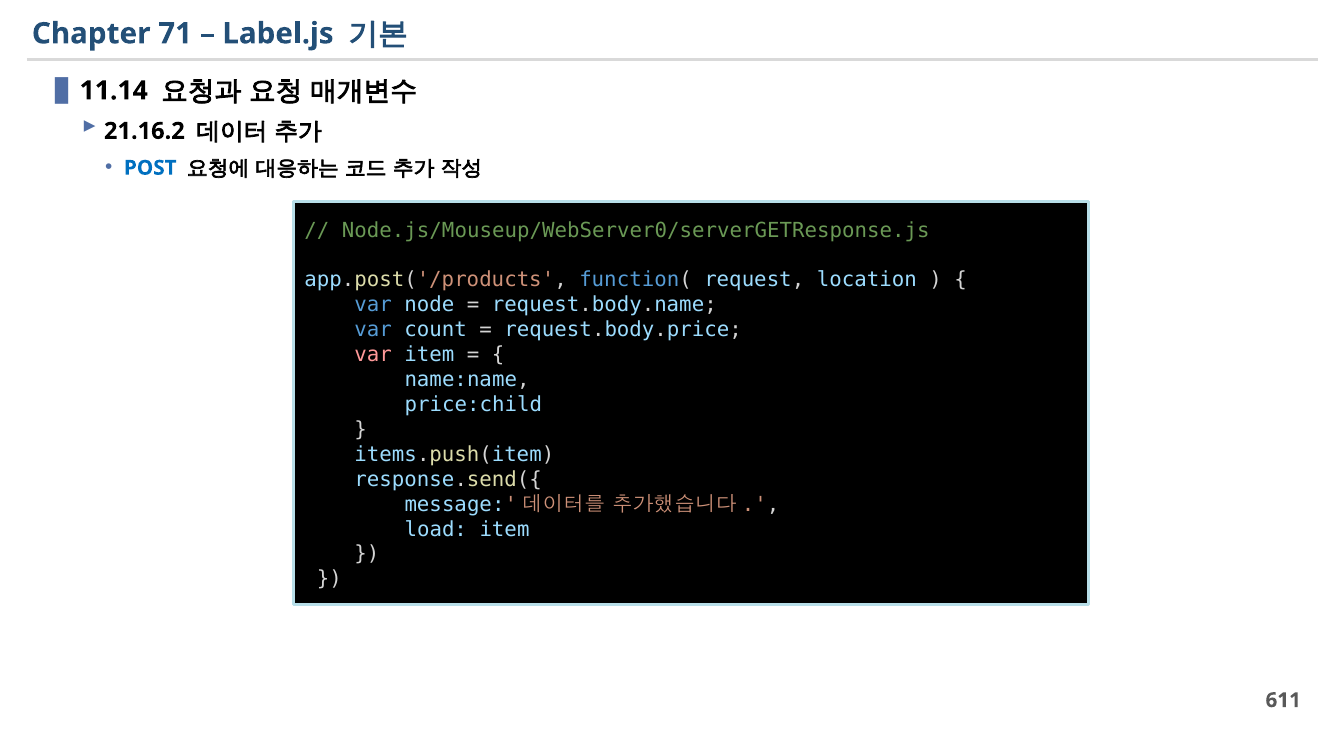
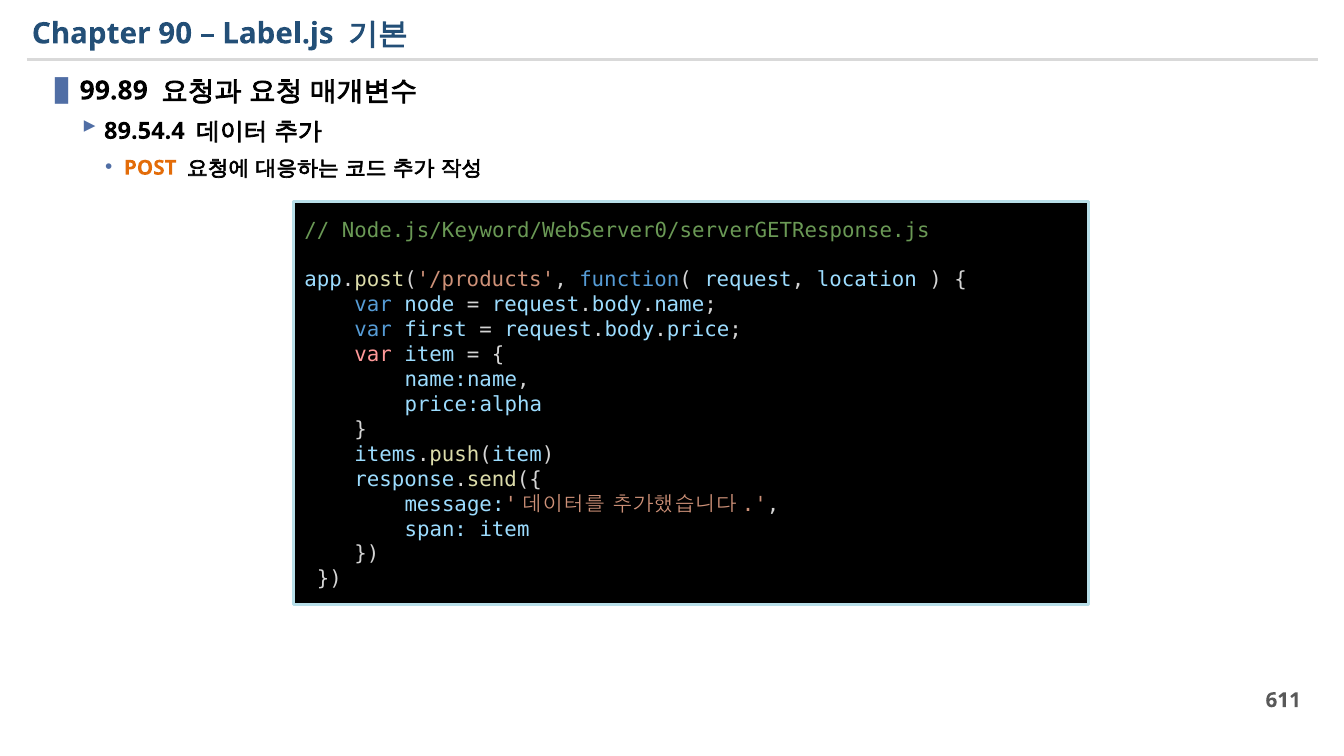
71: 71 -> 90 (175, 34)
11.14: 11.14 -> 99.89 (114, 91)
21.16.2: 21.16.2 -> 89.54.4 (144, 131)
POST colour: blue -> orange (150, 168)
Node.js/Mouseup/WebServer0/serverGETResponse.js: Node.js/Mouseup/WebServer0/serverGETResponse.js -> Node.js/Keyword/WebServer0/serverGETResponse.js (636, 230)
count: count -> first (436, 330)
price:child: price:child -> price:alpha (473, 405)
load: load -> span (436, 529)
